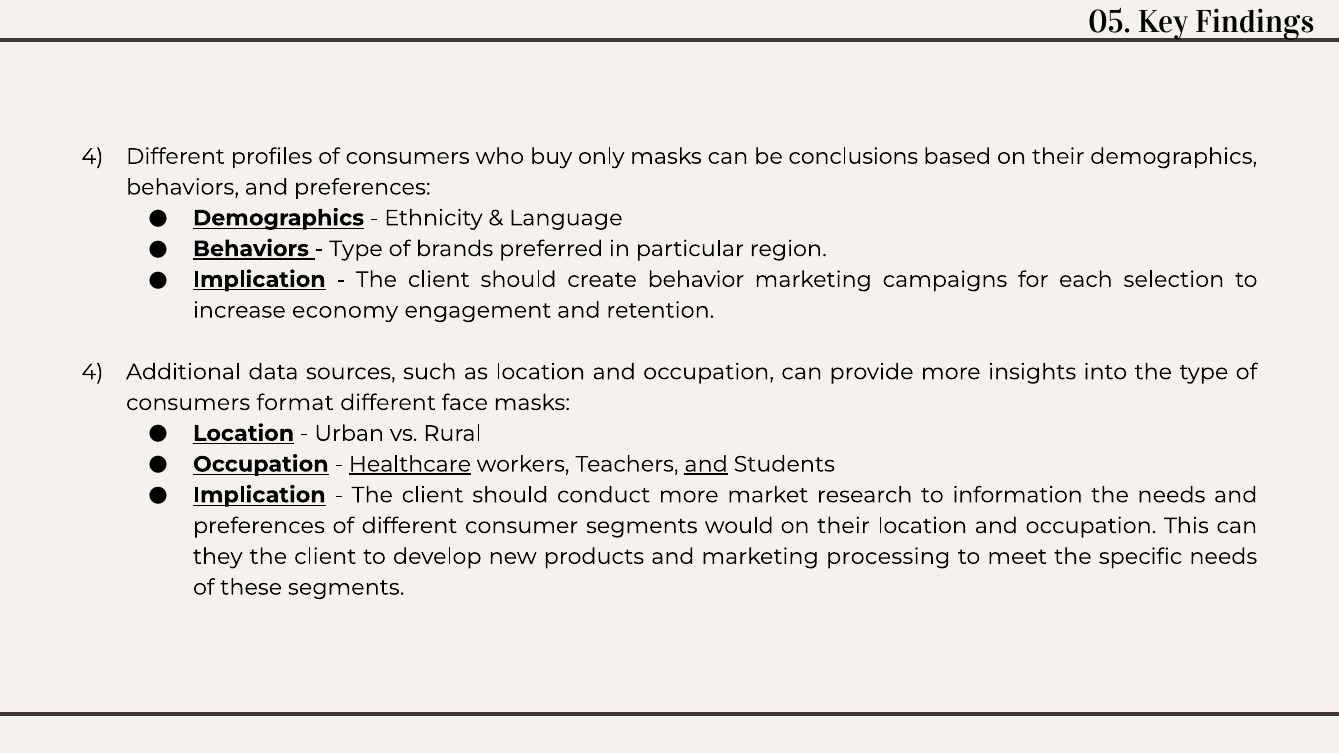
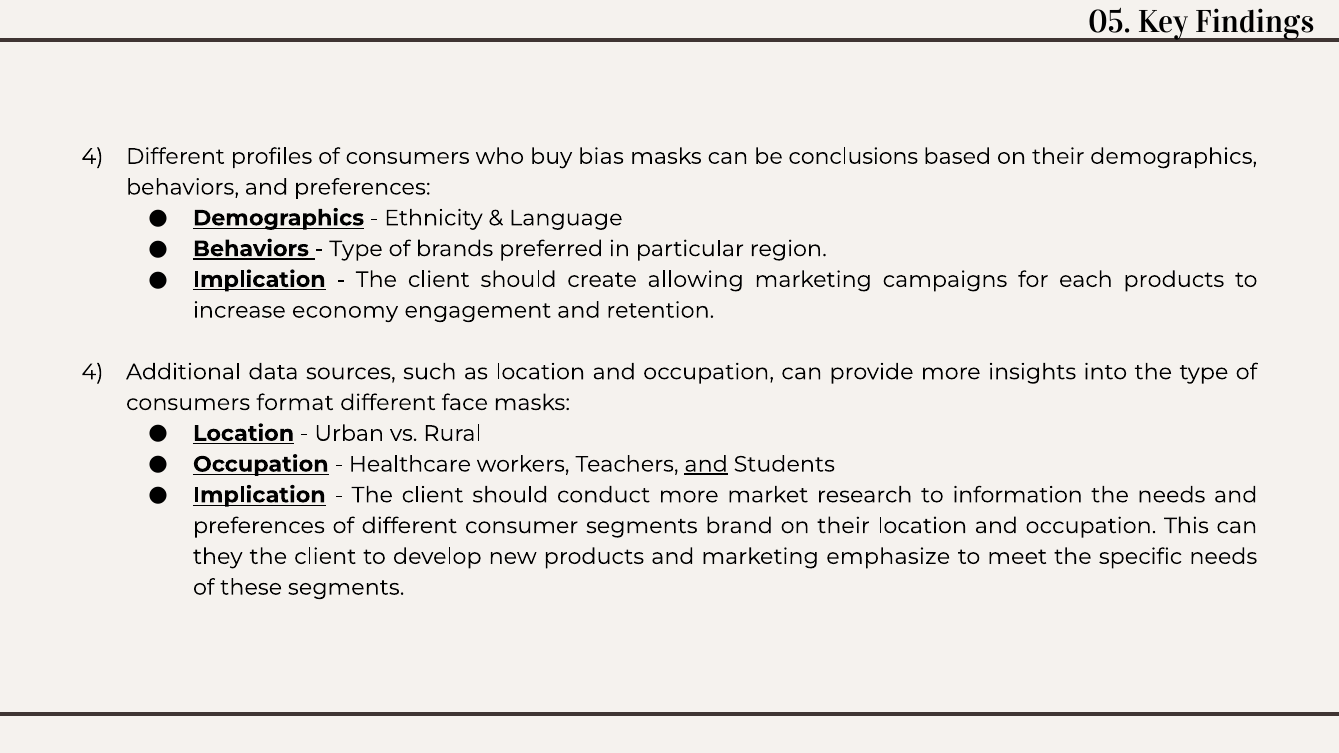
only: only -> bias (601, 157)
behavior: behavior -> allowing (696, 280)
each selection: selection -> products (1174, 280)
Healthcare underline: present -> none (410, 464)
would: would -> brand (739, 526)
processing: processing -> emphasize (888, 557)
